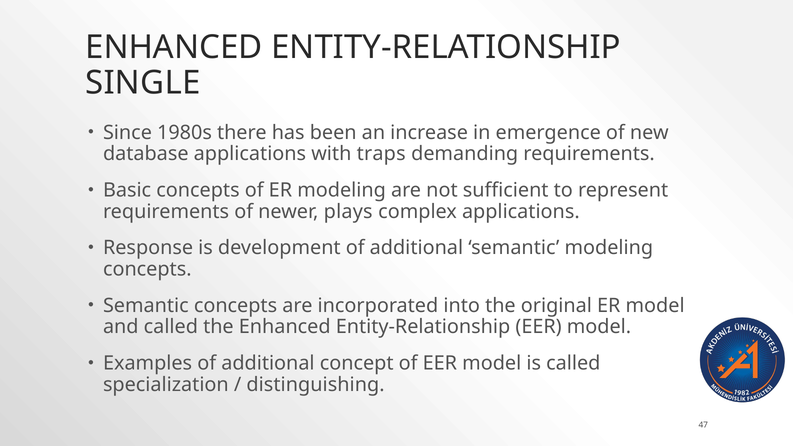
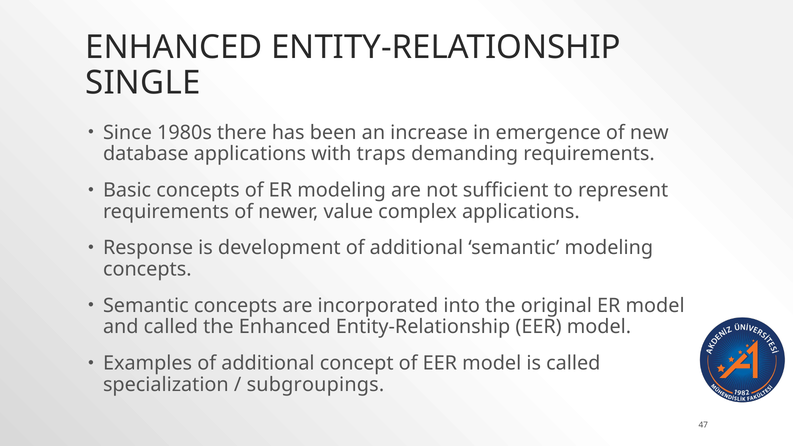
plays: plays -> value (348, 212)
distinguishing: distinguishing -> subgroupings (315, 385)
